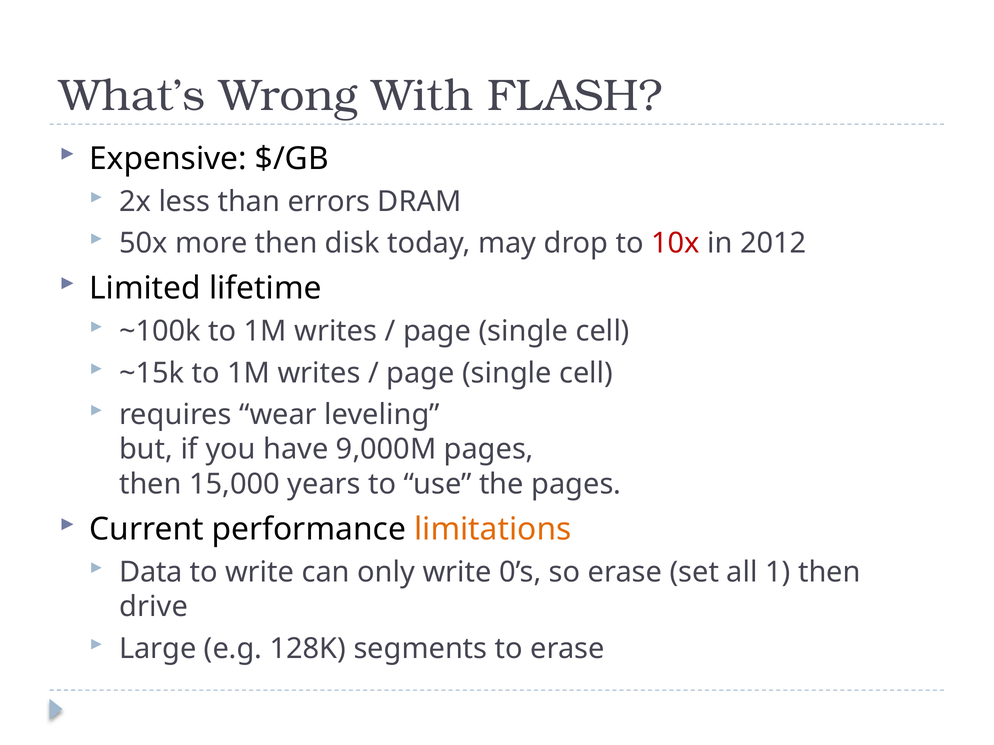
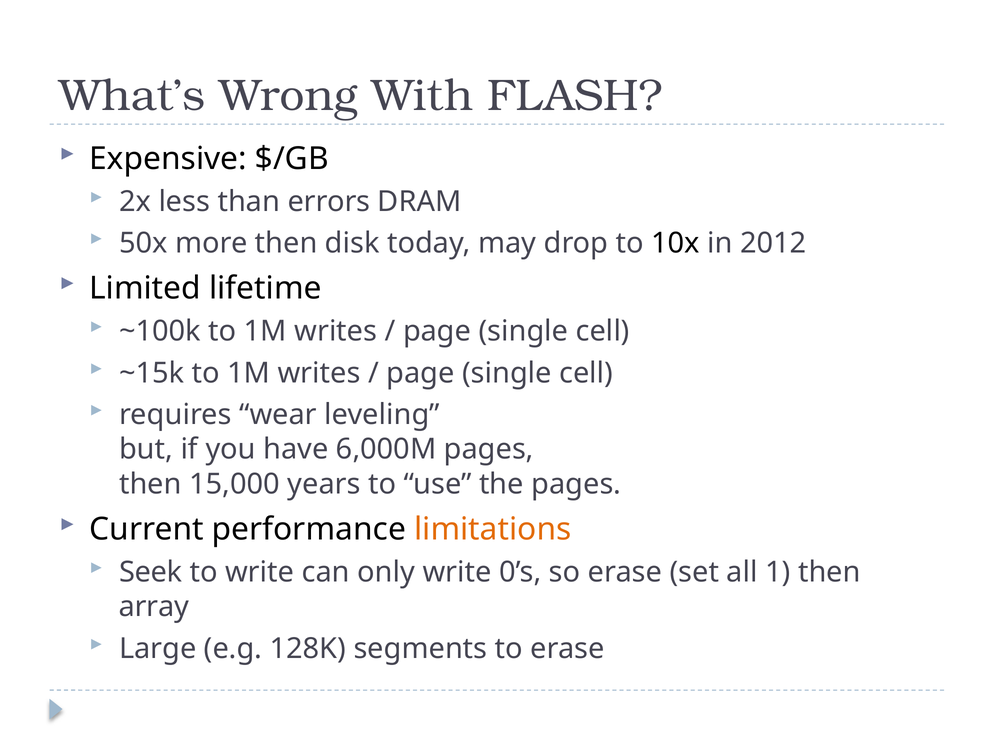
10x colour: red -> black (676, 244)
9,000M: 9,000M -> 6,000M (386, 450)
Data: Data -> Seek (151, 573)
drive: drive -> array (154, 607)
